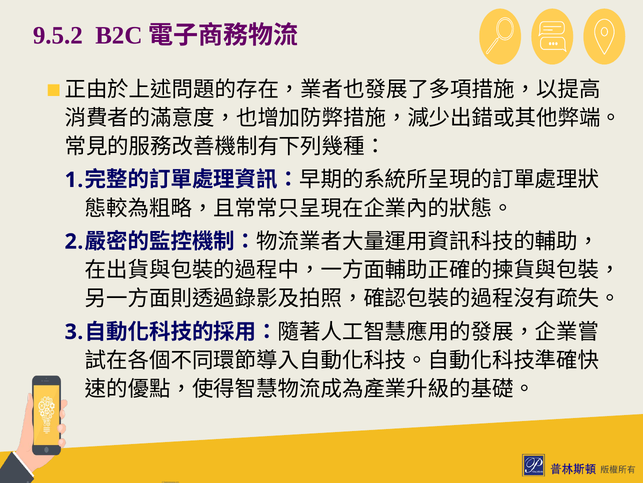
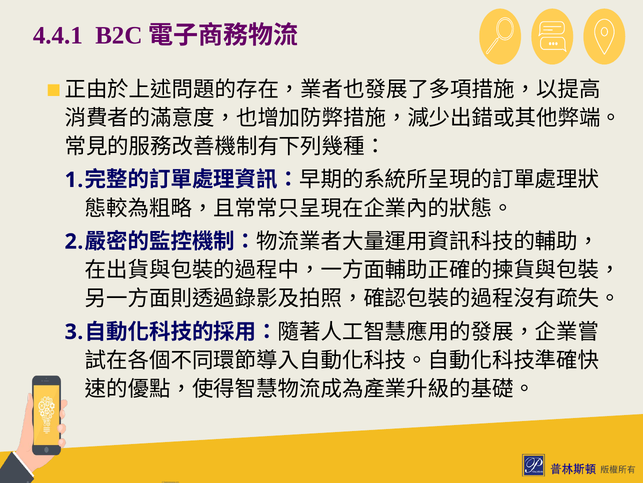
9.5.2: 9.5.2 -> 4.4.1 (58, 35)
